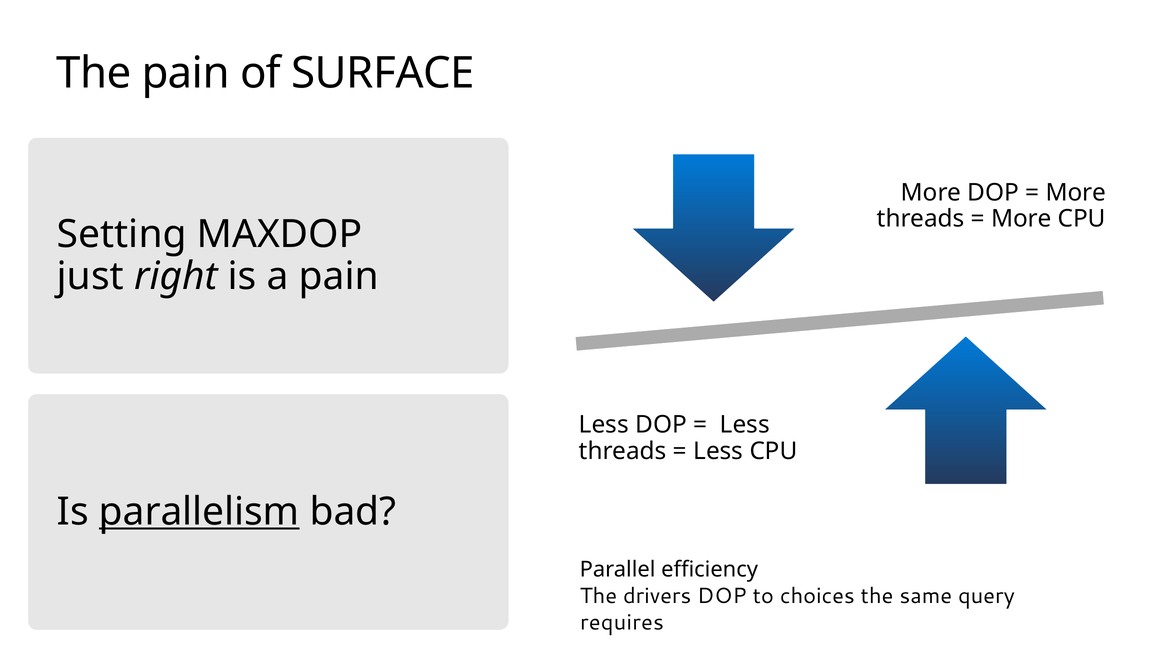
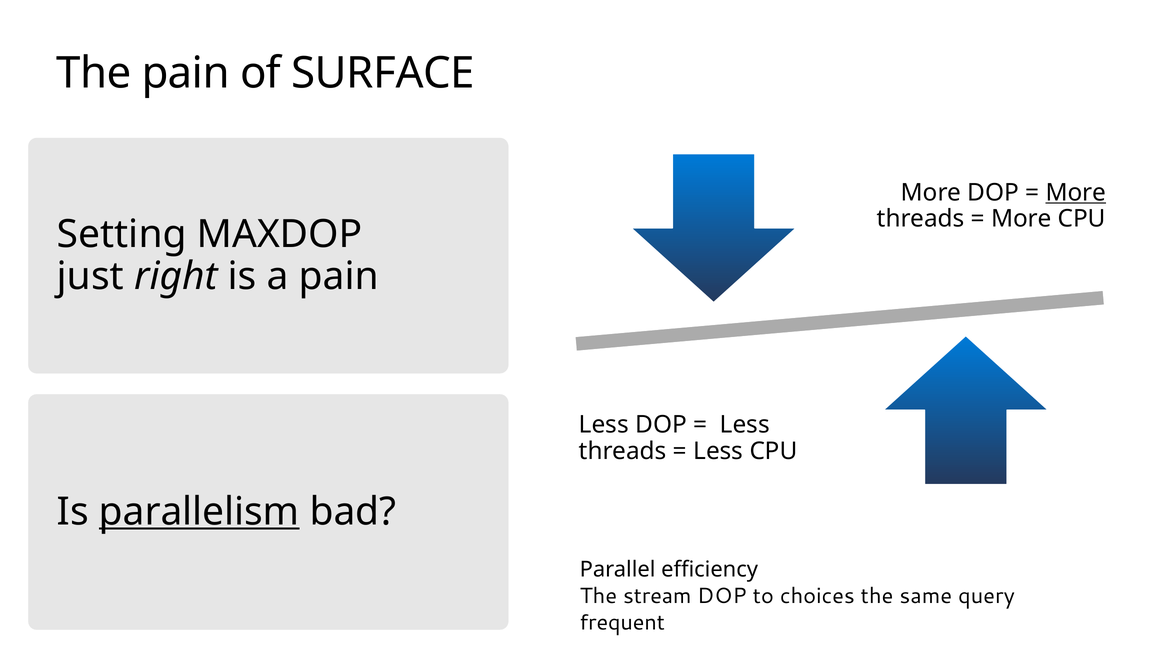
More underline: none -> present (1076, 193)
drivers: drivers -> stream (657, 596)
requires: requires -> frequent (622, 622)
